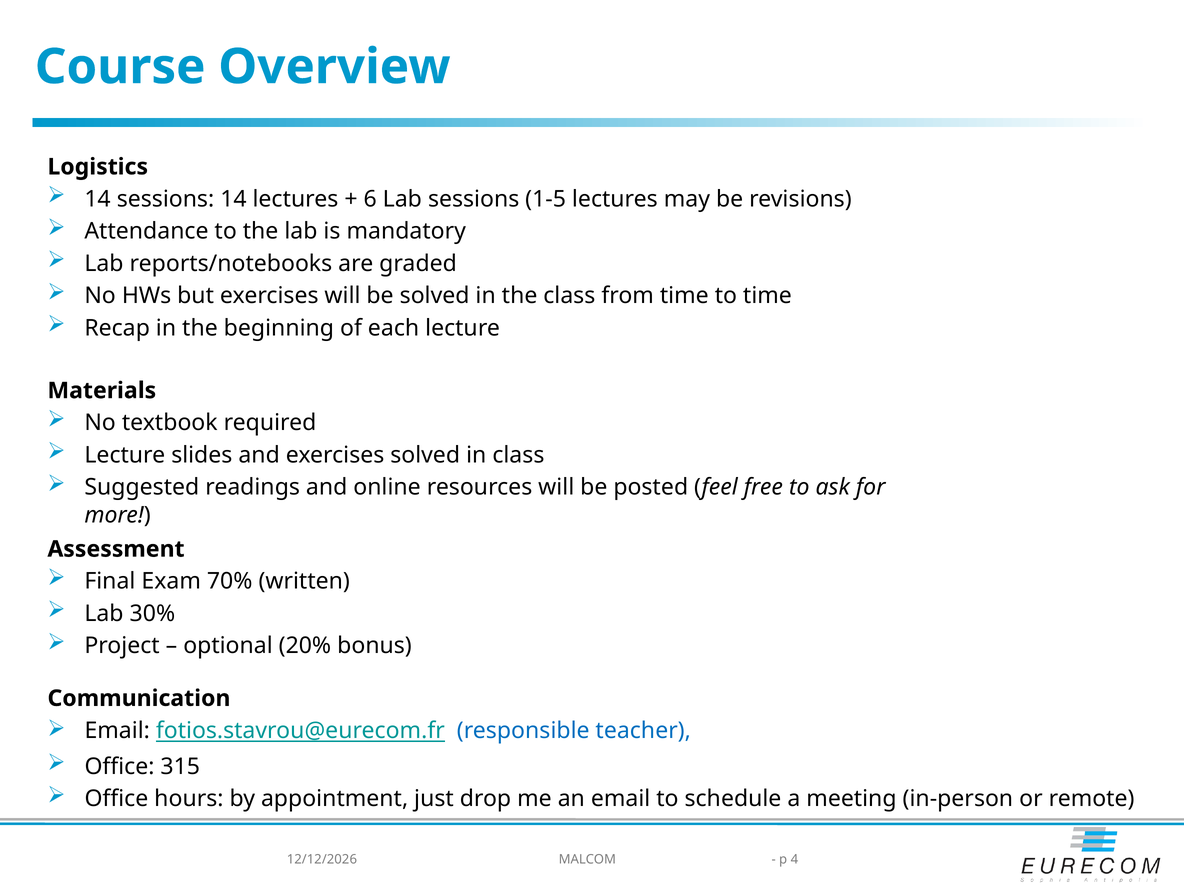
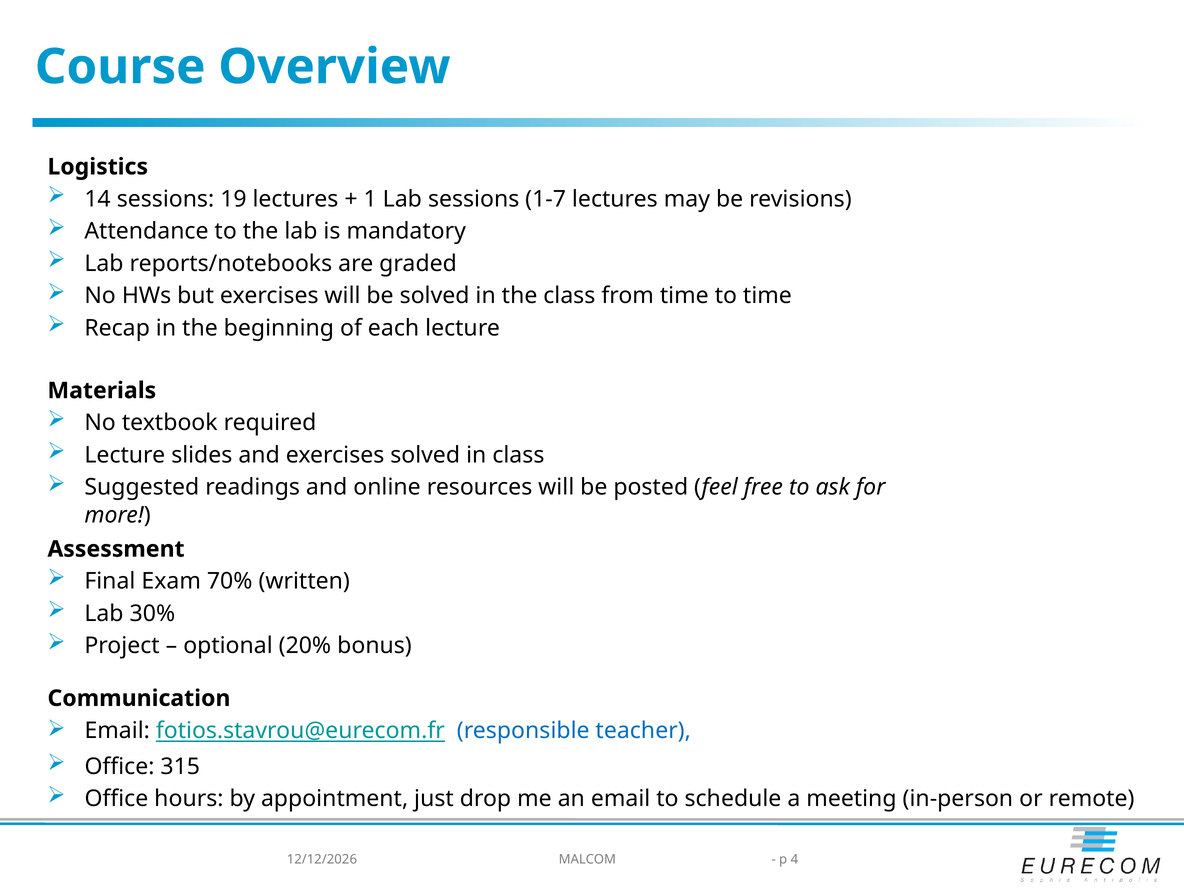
sessions 14: 14 -> 19 (233, 199)
6: 6 -> 1 (370, 199)
1-5: 1-5 -> 1-7 (546, 199)
